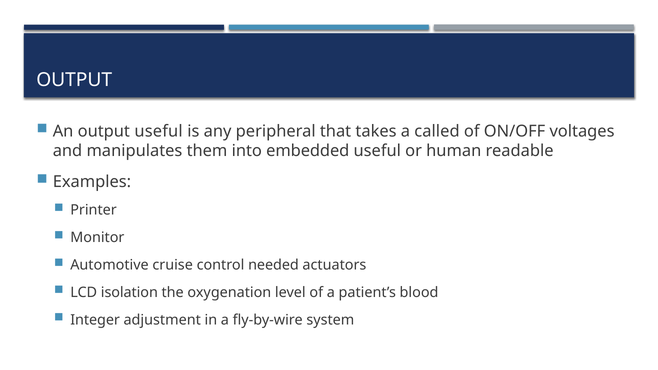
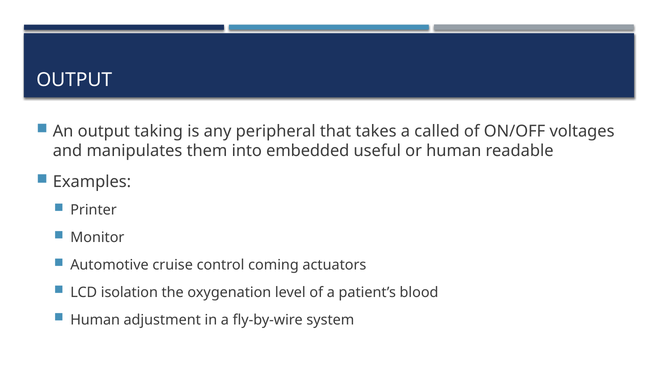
output useful: useful -> taking (159, 131)
needed: needed -> coming (273, 265)
Integer: Integer -> Human (95, 320)
